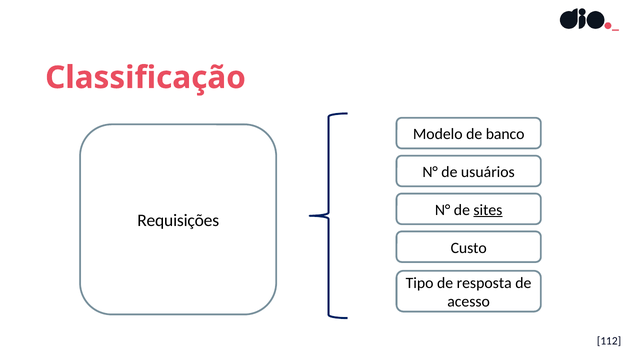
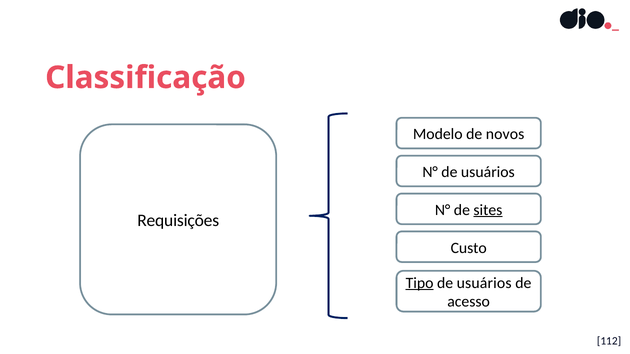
banco: banco -> novos (505, 134)
Tipo underline: none -> present (420, 283)
resposta: resposta -> usuários (484, 283)
